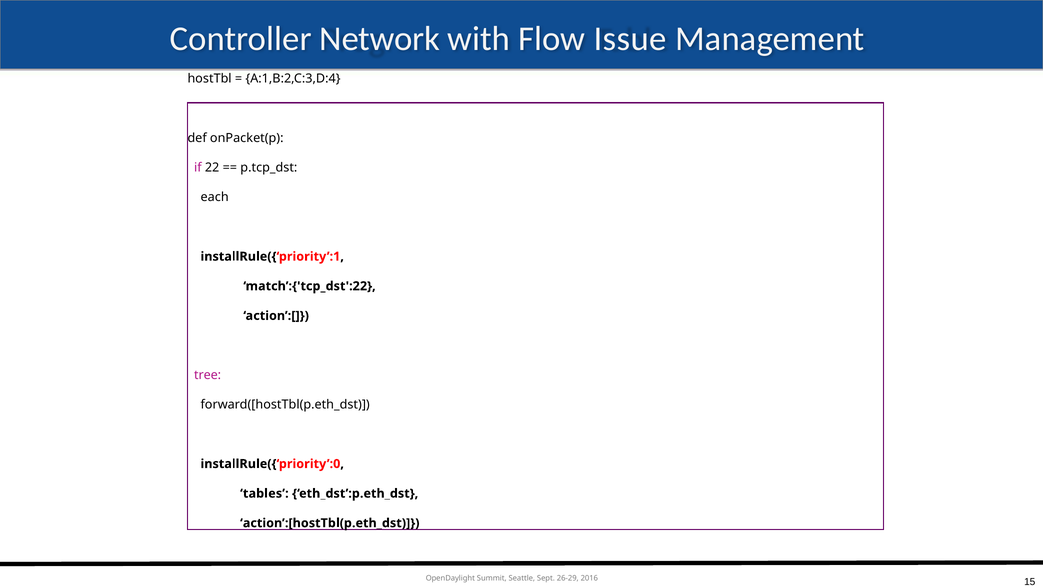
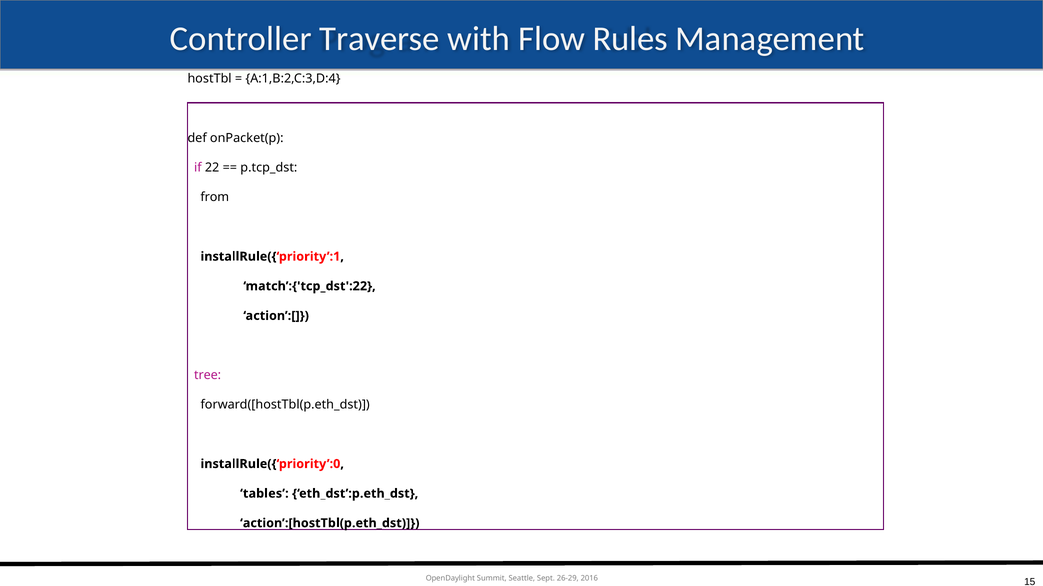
Network: Network -> Traverse (380, 39)
Issue: Issue -> Rules (630, 39)
each: each -> from (215, 197)
